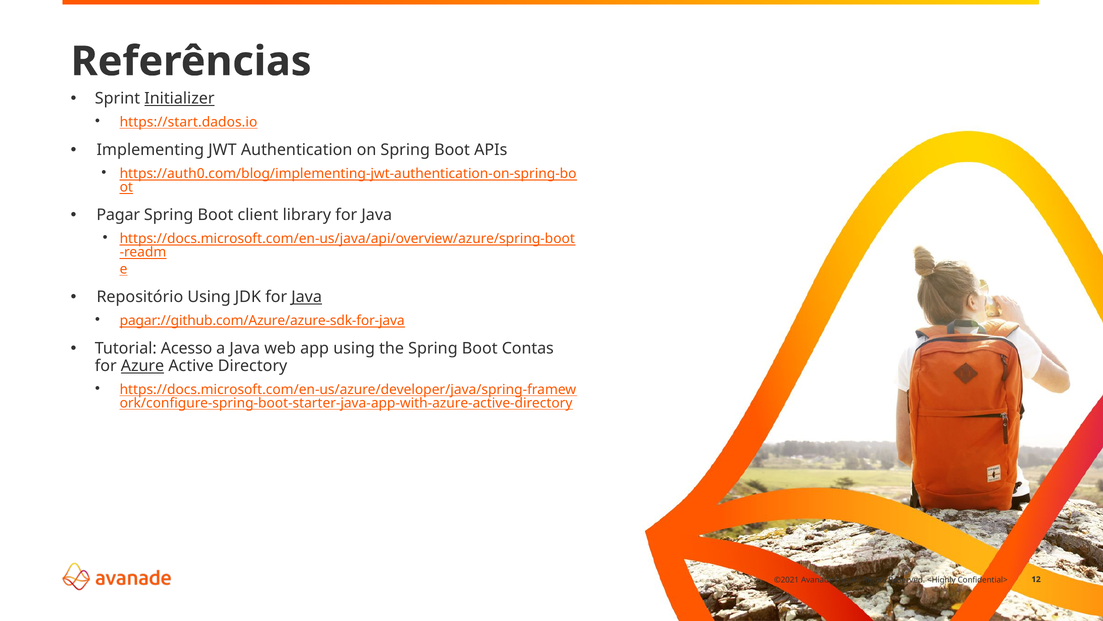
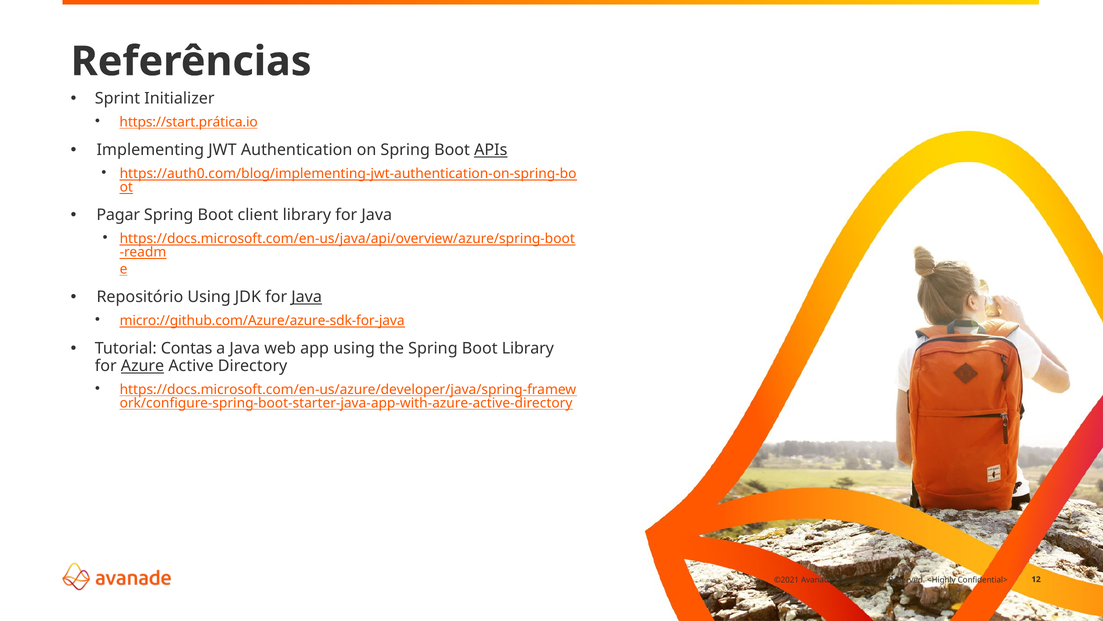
Initializer underline: present -> none (179, 98)
https://start.dados.io: https://start.dados.io -> https://start.prática.io (189, 122)
APIs underline: none -> present (491, 150)
pagar://github.com/Azure/azure-sdk-for-java: pagar://github.com/Azure/azure-sdk-for-java -> micro://github.com/Azure/azure-sdk-for-java (262, 320)
Acesso: Acesso -> Contas (187, 348)
Boot Contas: Contas -> Library (528, 348)
